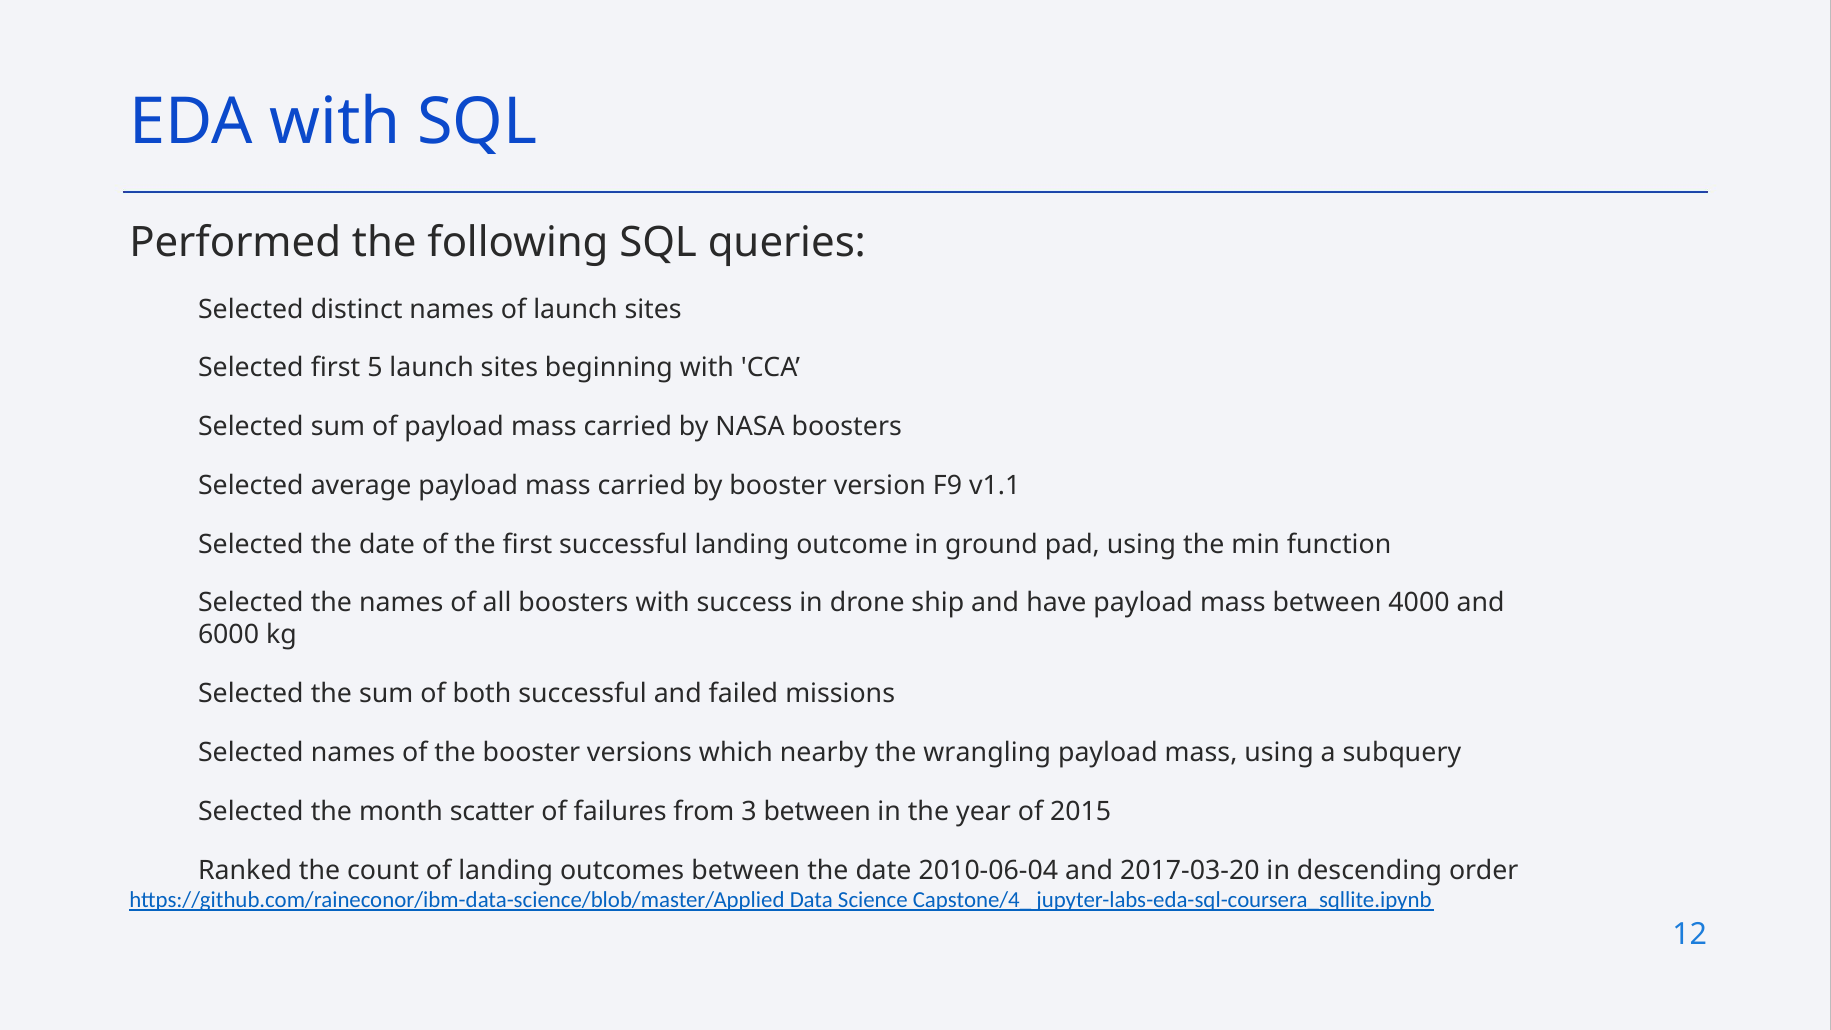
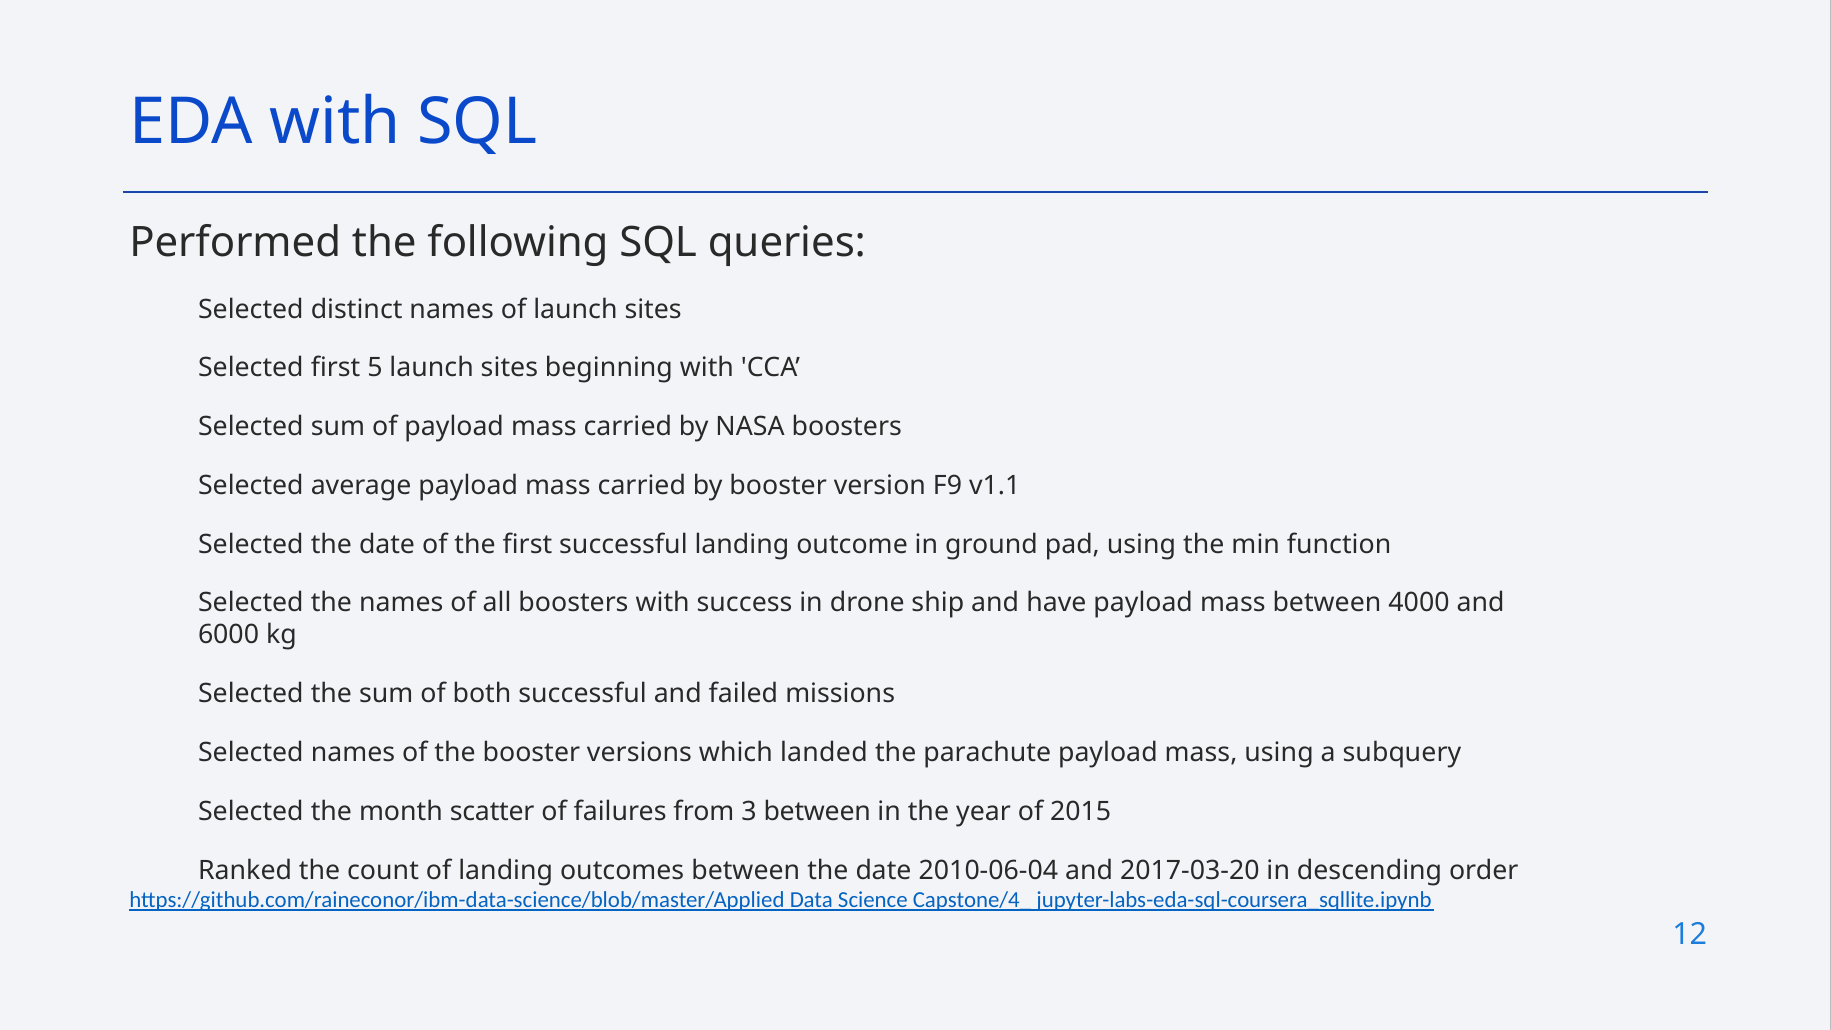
nearby: nearby -> landed (824, 753)
wrangling: wrangling -> parachute (987, 753)
